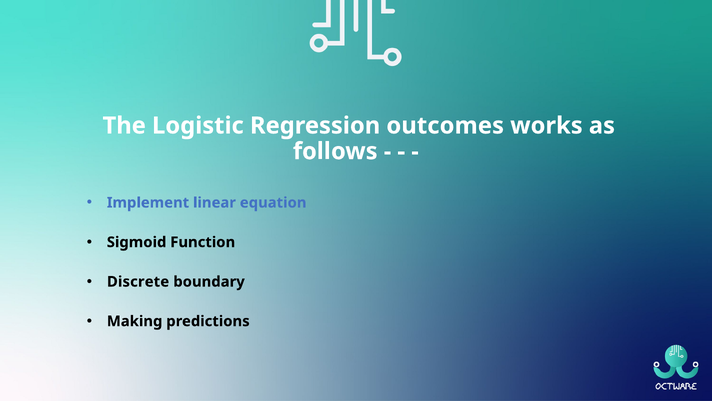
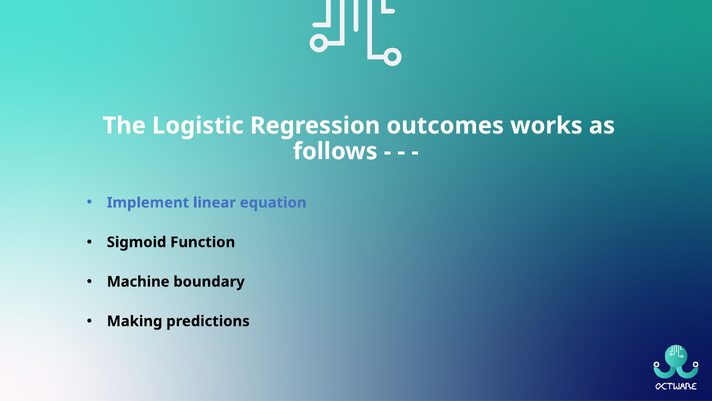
Discrete: Discrete -> Machine (138, 281)
